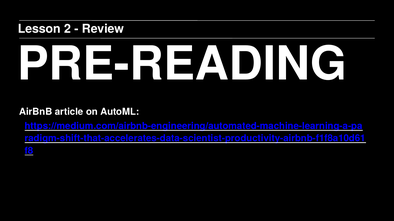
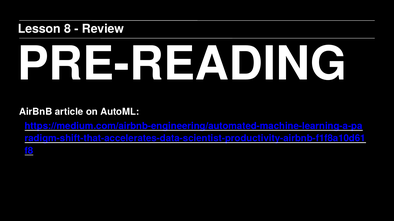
2: 2 -> 8 (68, 29)
